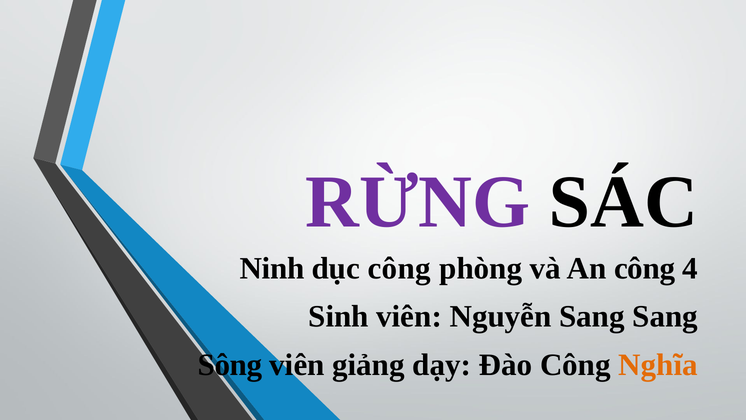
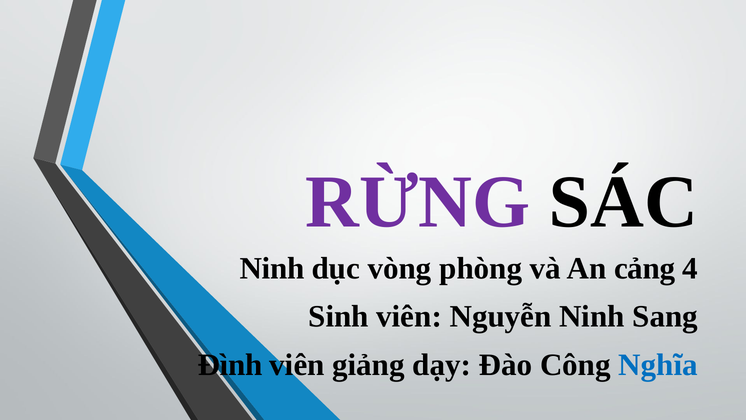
dục công: công -> vòng (400, 268)
An công: công -> cảng (645, 268)
Nguyễn Sang: Sang -> Ninh (592, 316)
Sông: Sông -> Đình (230, 364)
Nghĩa colour: orange -> blue (658, 364)
